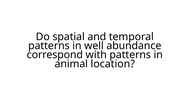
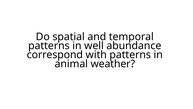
location: location -> weather (113, 64)
